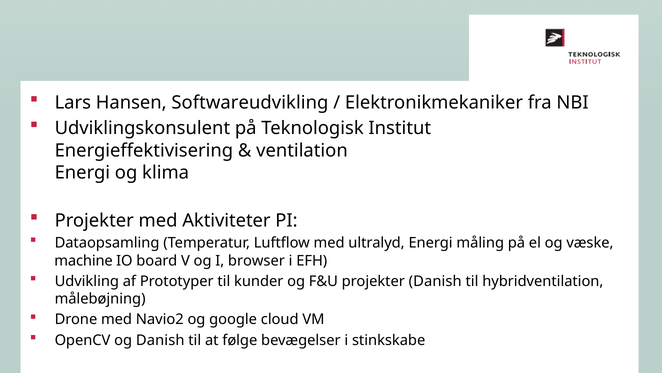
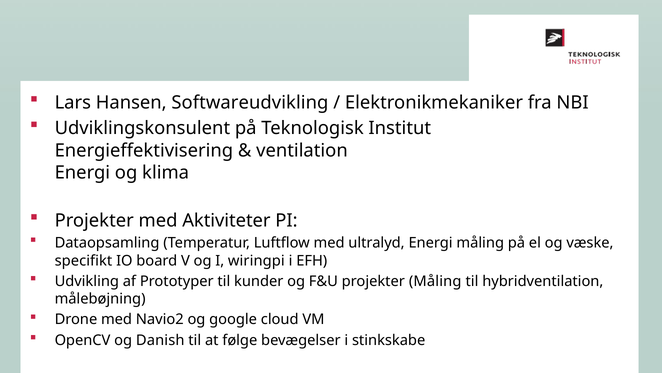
machine: machine -> specifikt (83, 260)
browser: browser -> wiringpi (256, 260)
projekter Danish: Danish -> Måling (435, 281)
